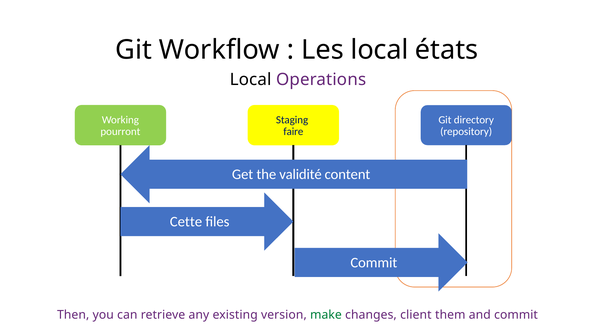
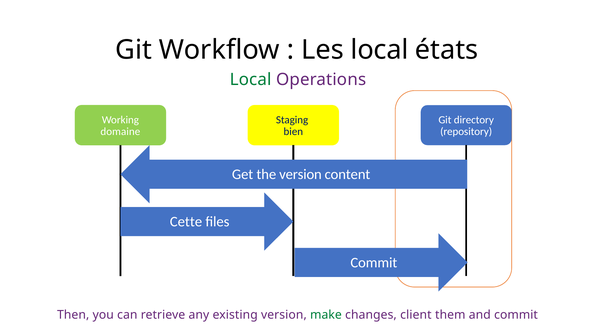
Local colour: black -> green (251, 79)
pourront: pourront -> domaine (120, 132)
faire: faire -> bien (293, 132)
the validité: validité -> version (300, 175)
